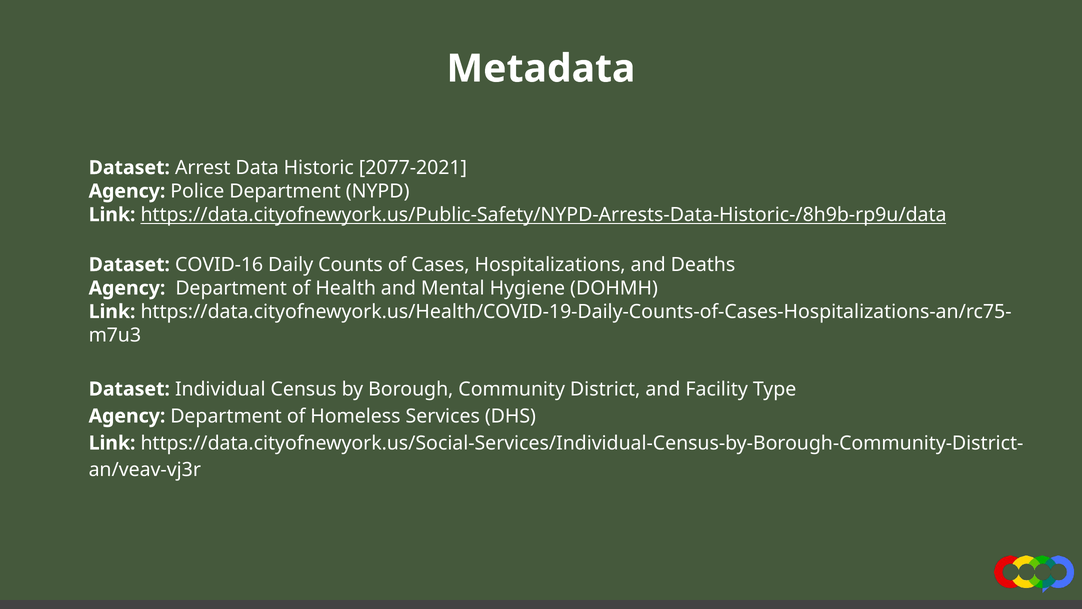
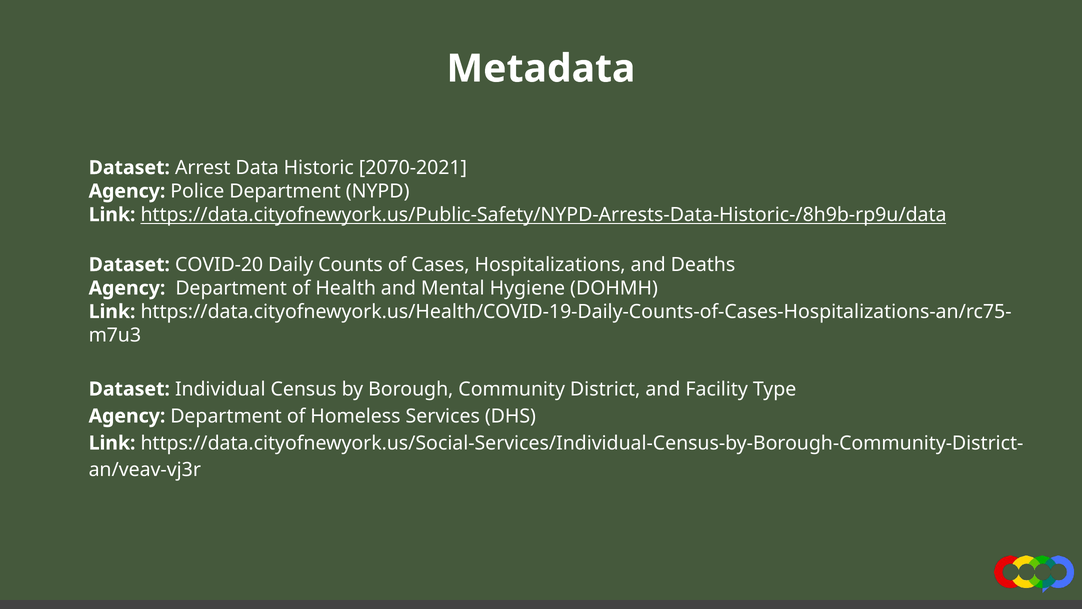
2077-2021: 2077-2021 -> 2070-2021 (413, 168)
COVID-16: COVID-16 -> COVID-20 (219, 265)
